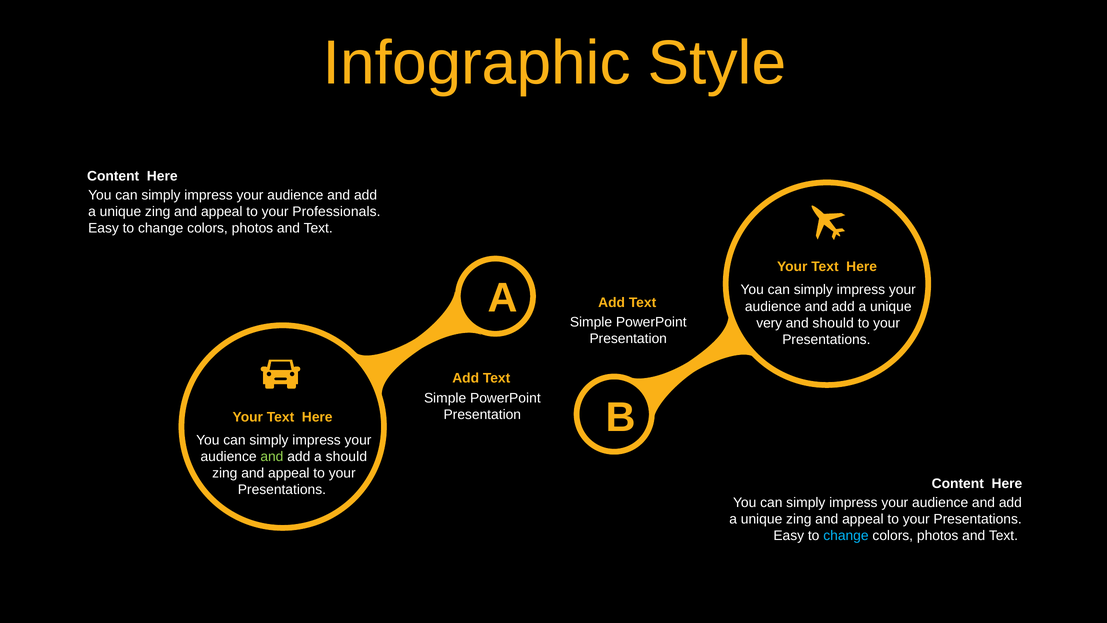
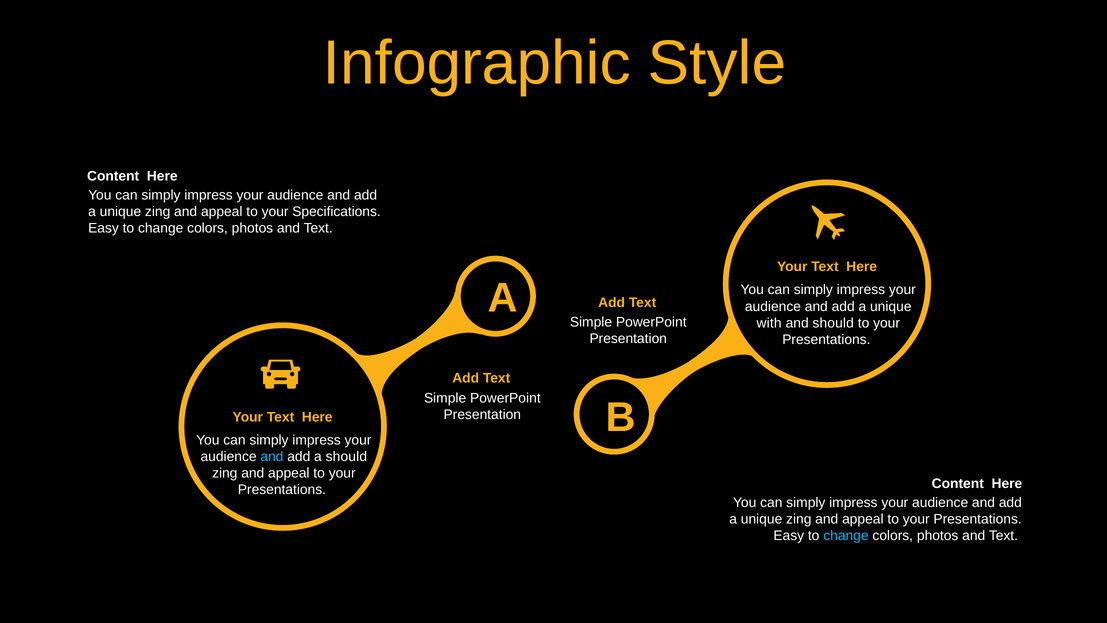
Professionals: Professionals -> Specifications (337, 211)
very: very -> with (769, 323)
and colour: light green -> light blue (272, 456)
